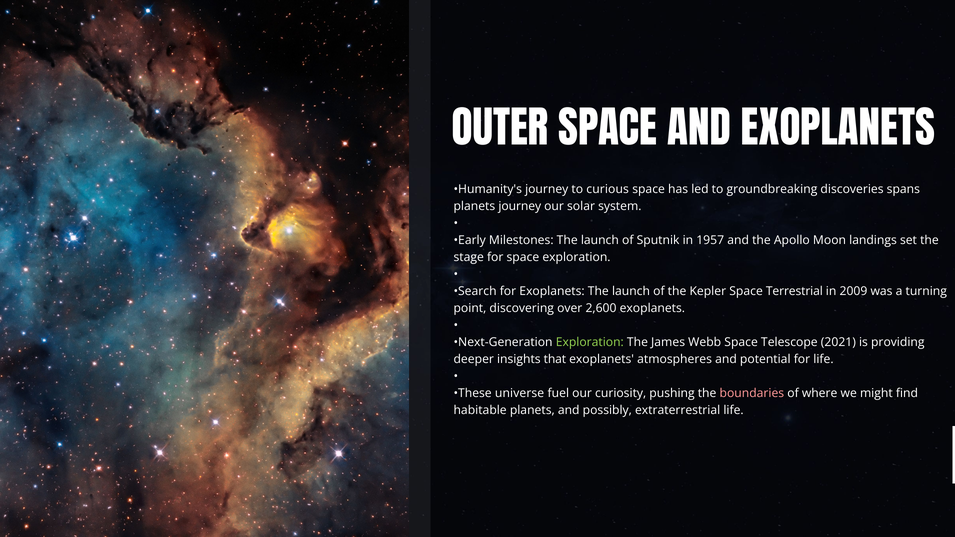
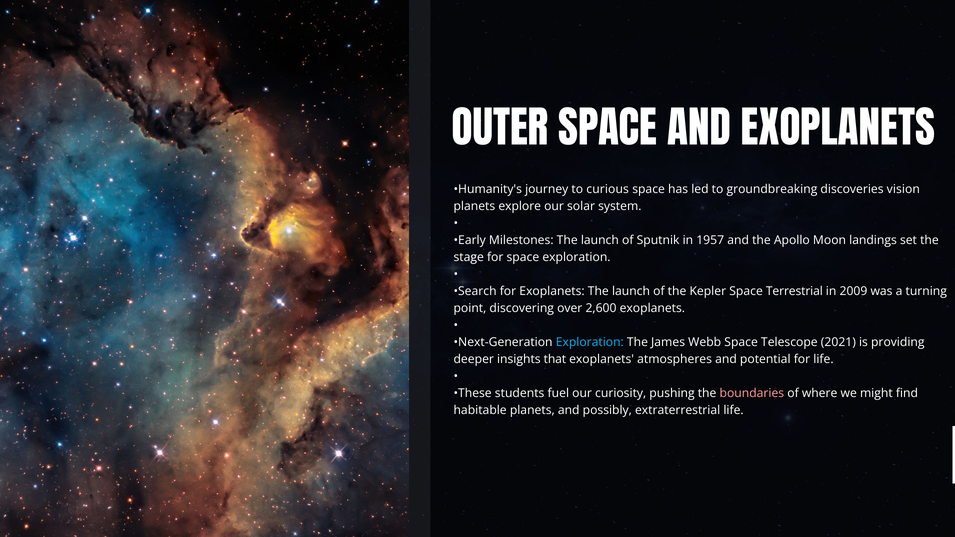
spans: spans -> vision (903, 189)
planets journey: journey -> explore (520, 206)
Exploration colour: light green -> light blue (590, 342)
universe: universe -> students (520, 393)
